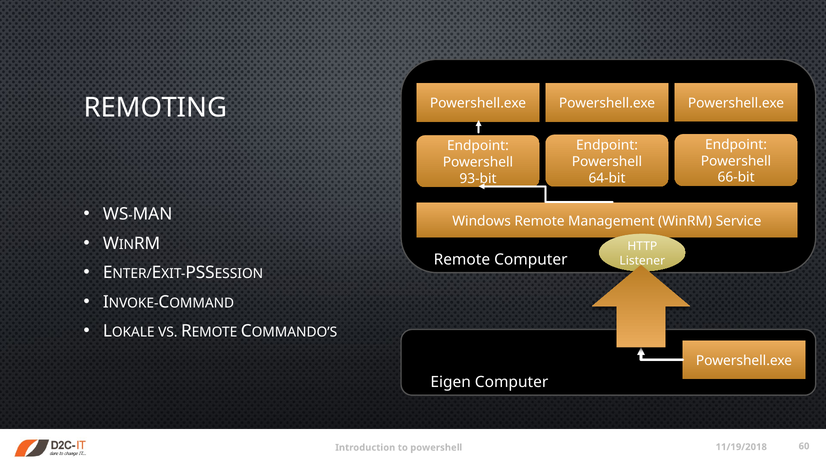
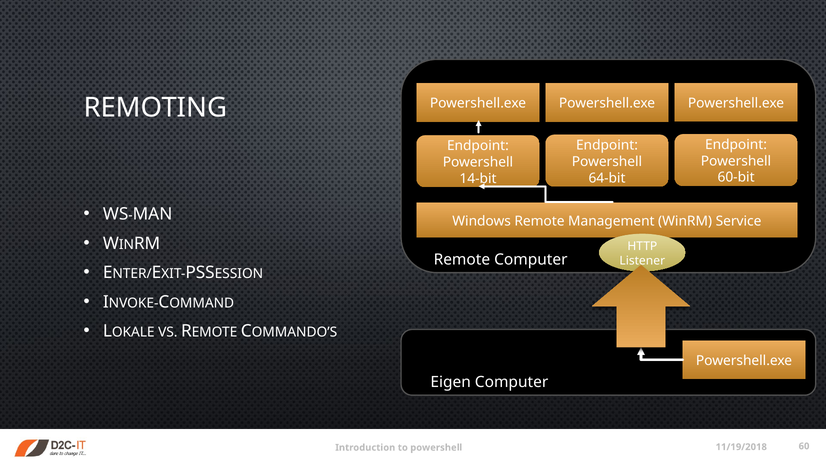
66-bit: 66-bit -> 60-bit (736, 178)
93-bit: 93-bit -> 14-bit (478, 179)
